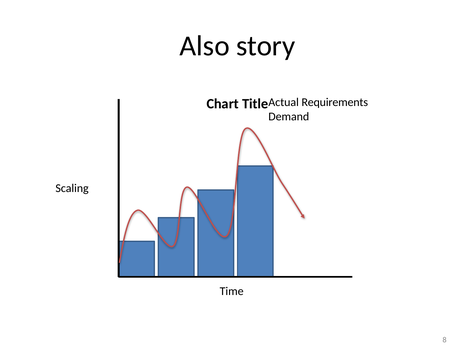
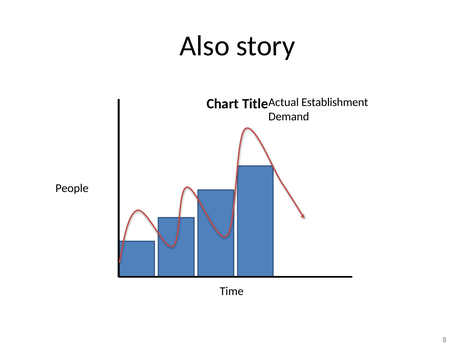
Requirements: Requirements -> Establishment (335, 102)
Scaling: Scaling -> People (72, 188)
